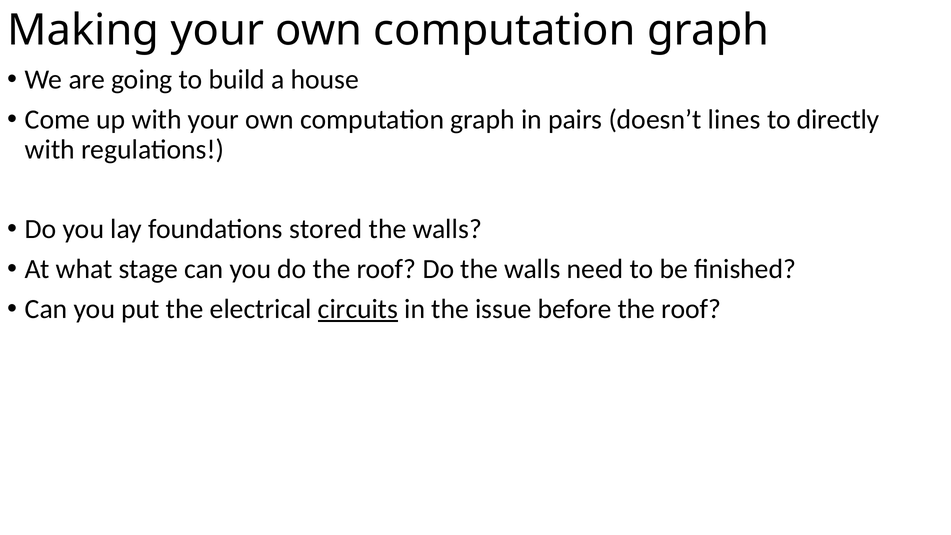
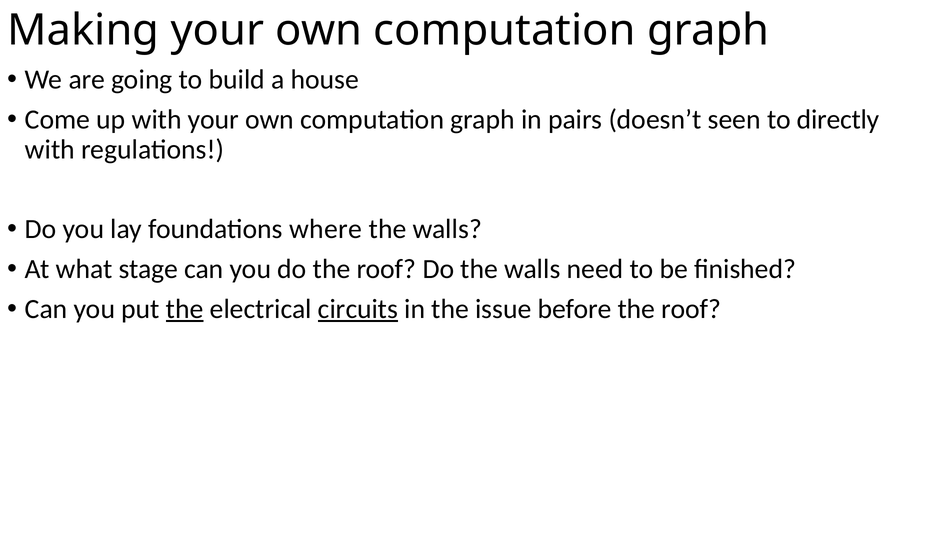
lines: lines -> seen (734, 120)
stored: stored -> where (326, 229)
the underline: none -> present (185, 309)
